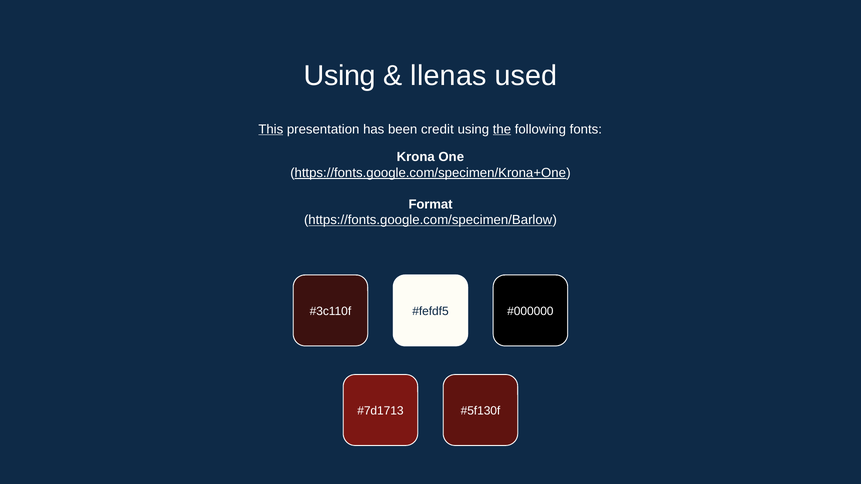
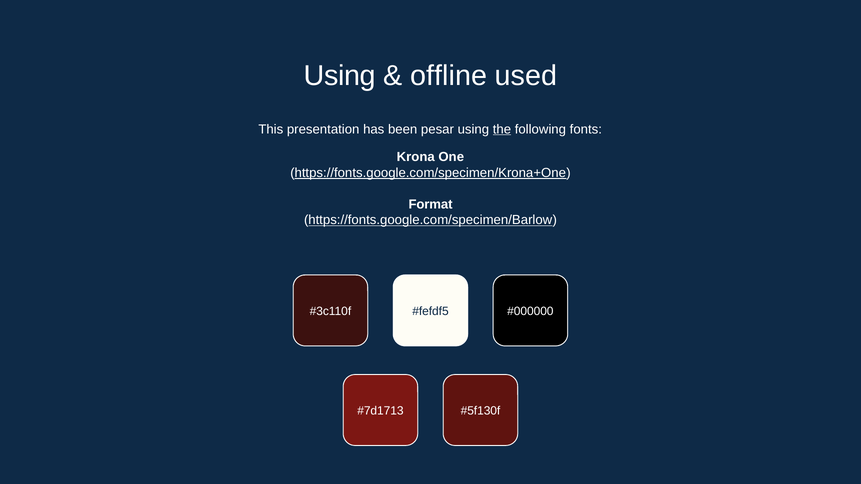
llenas: llenas -> offline (449, 76)
This underline: present -> none (271, 129)
credit: credit -> pesar (437, 129)
